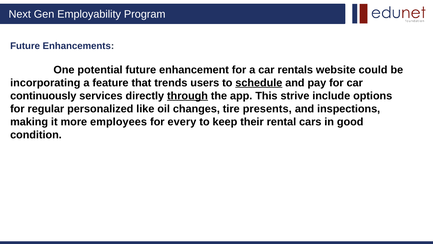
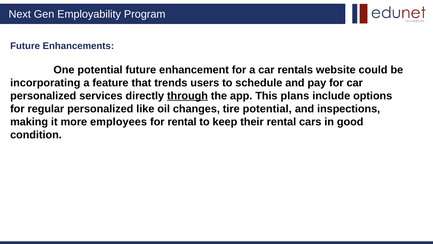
schedule underline: present -> none (259, 83)
continuously: continuously -> personalized (43, 96)
strive: strive -> plans (295, 96)
tire presents: presents -> potential (267, 109)
for every: every -> rental (182, 122)
